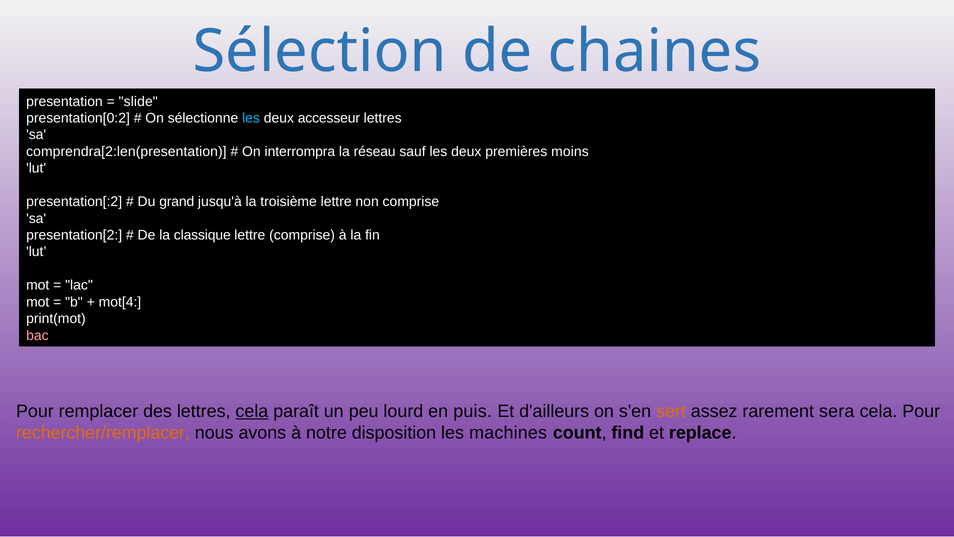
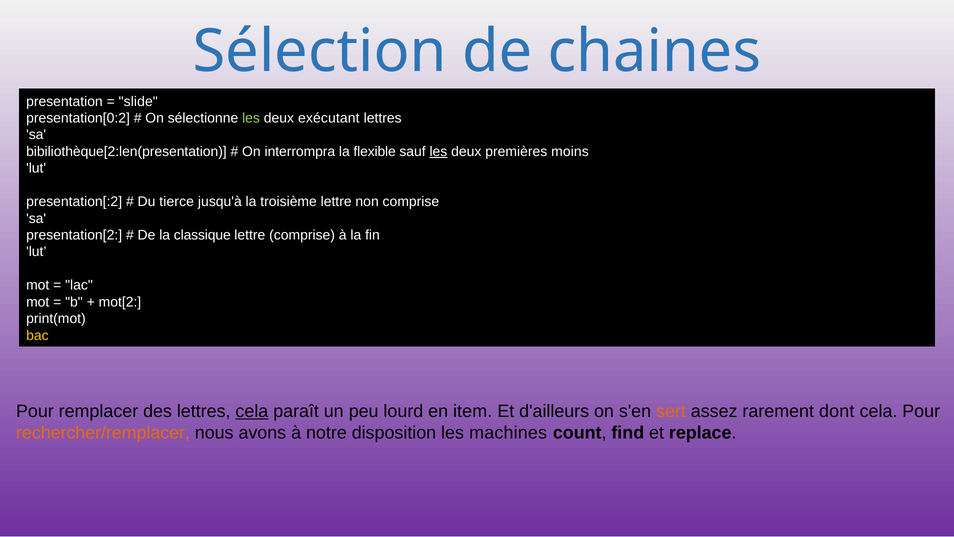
les colour: light blue -> light green (251, 118)
accesseur: accesseur -> exécutant (329, 118)
comprendra[2:len(presentation: comprendra[2:len(presentation -> bibiliothèque[2:len(presentation (126, 151)
réseau: réseau -> flexible (375, 151)
les underline: none -> present (438, 151)
grand: grand -> tierce (177, 202)
mot[4: mot[4 -> mot[2 (120, 302)
bac colour: pink -> yellow (37, 335)
puis: puis -> item (473, 411)
sera: sera -> dont (837, 411)
